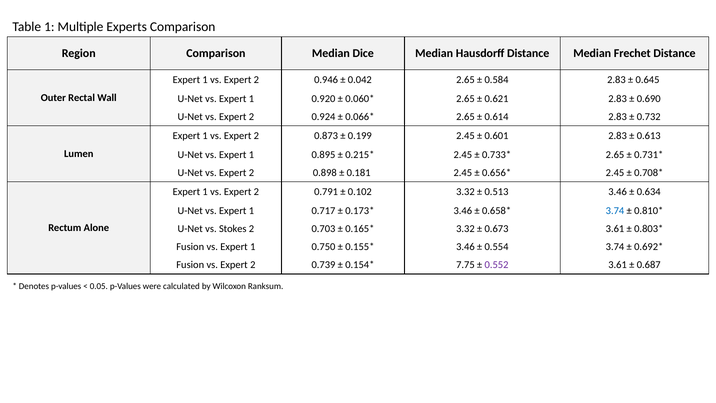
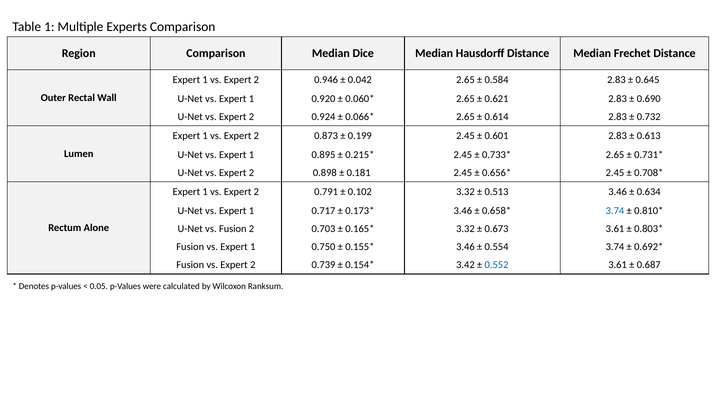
vs Stokes: Stokes -> Fusion (233, 229)
7.75: 7.75 -> 3.42 (465, 265)
0.552 colour: purple -> blue (497, 265)
